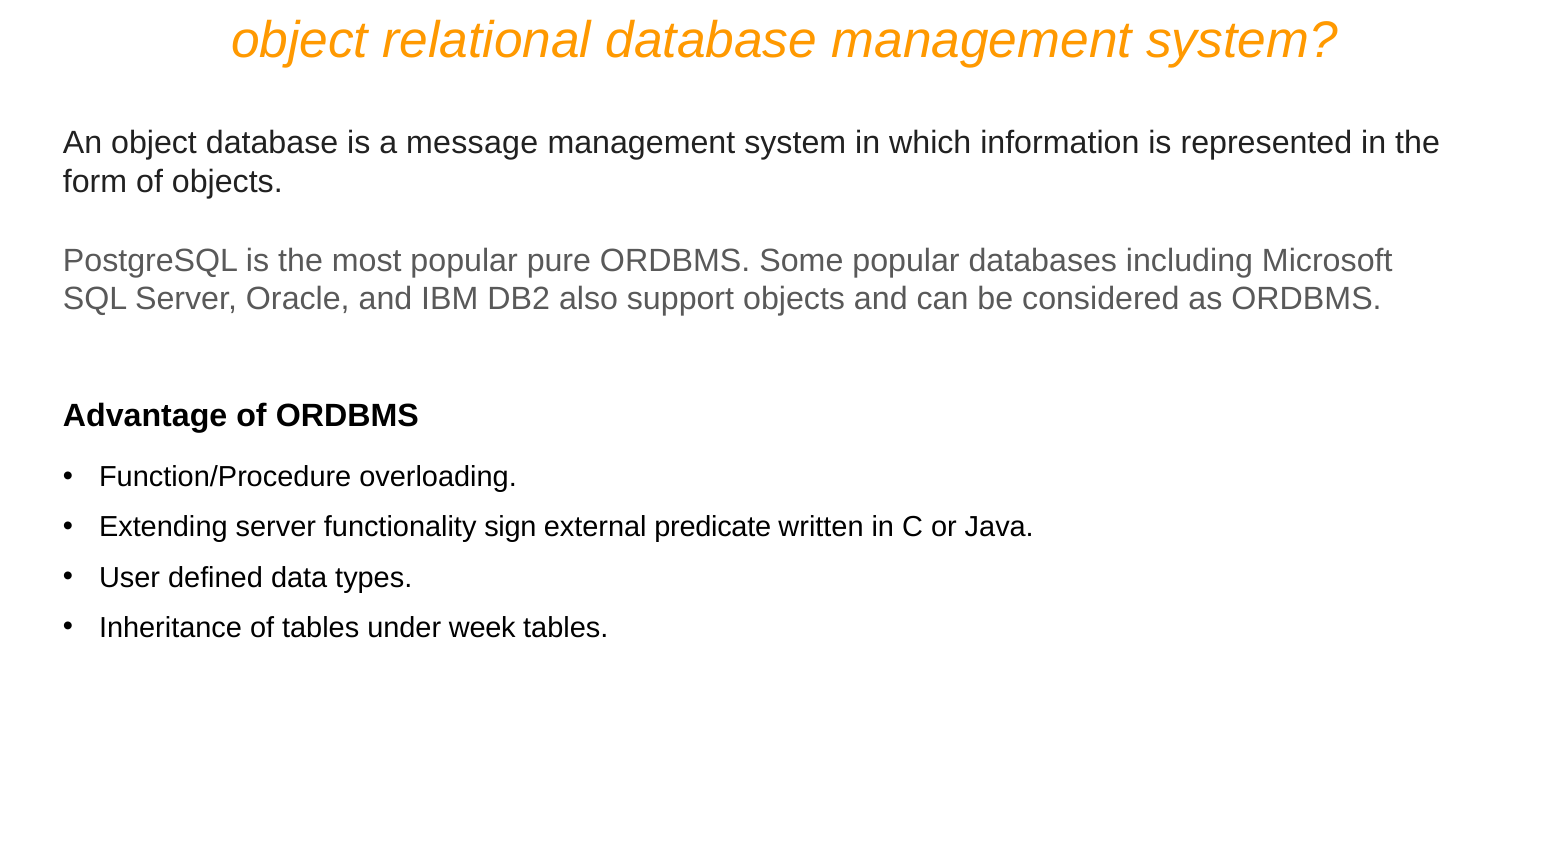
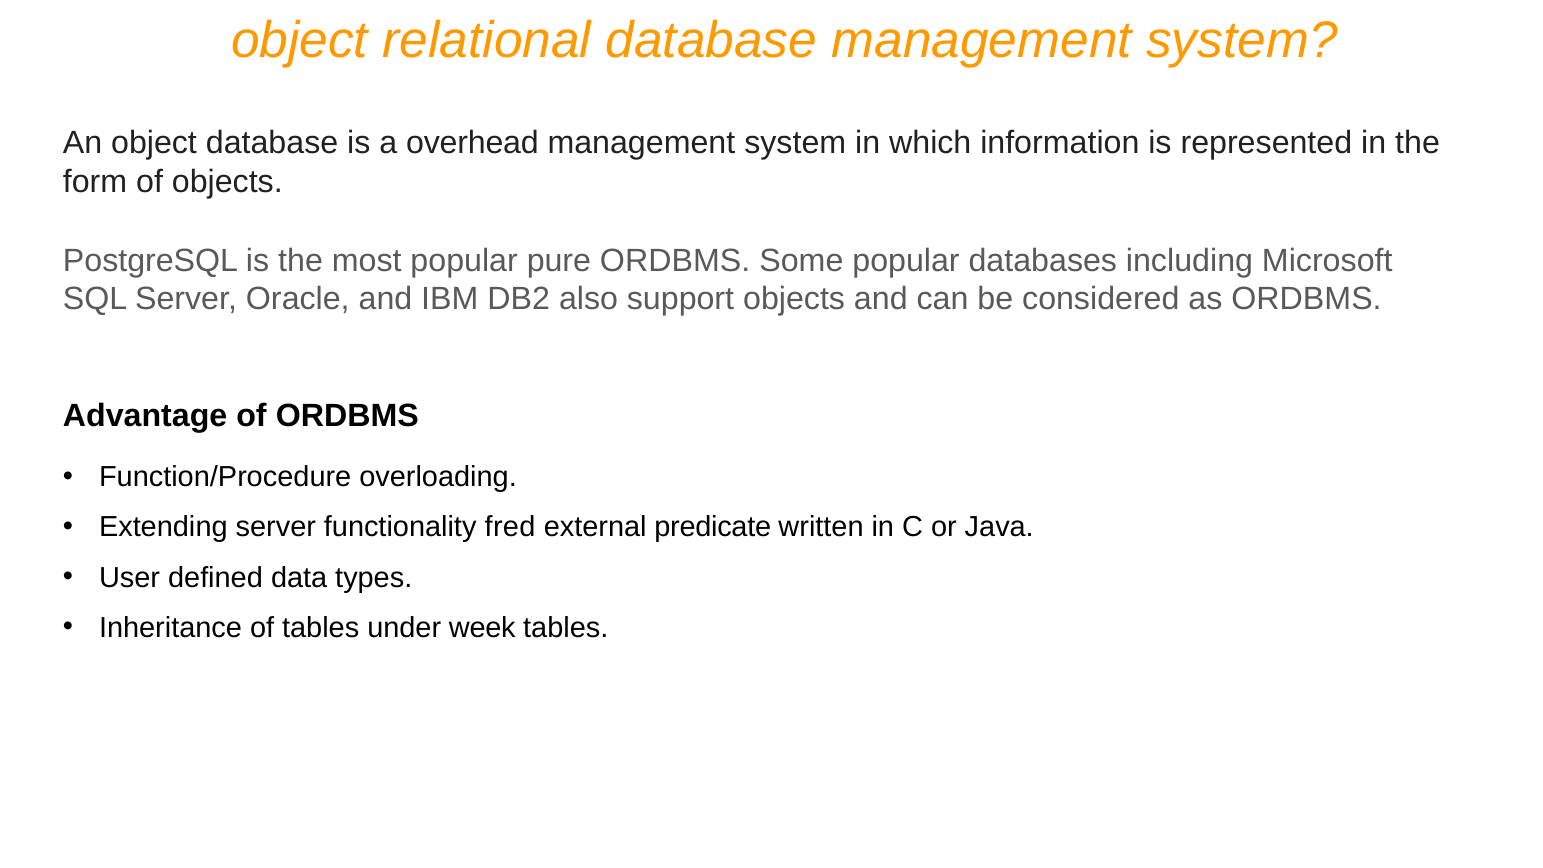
message: message -> overhead (472, 143)
sign: sign -> fred (510, 527)
